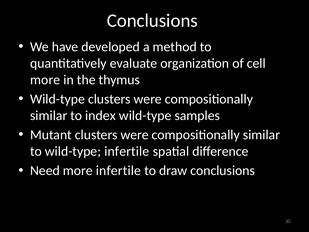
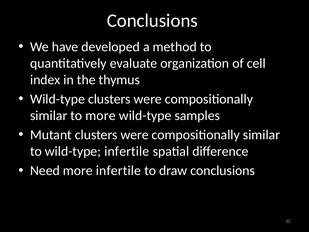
more: more -> index (45, 80)
to index: index -> more (100, 116)
